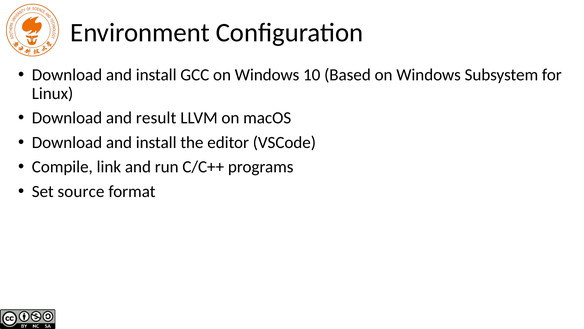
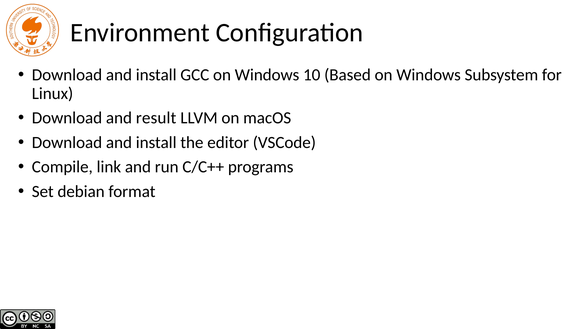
source: source -> debian (81, 191)
